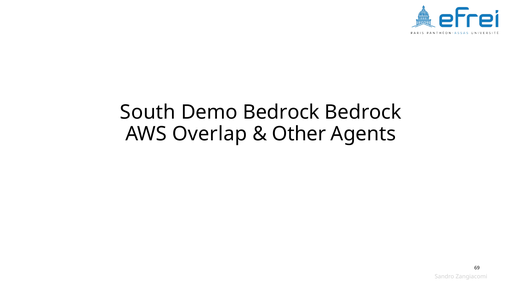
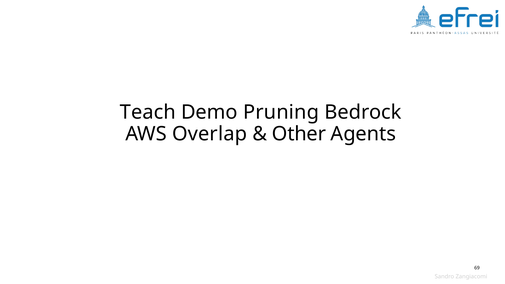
South: South -> Teach (148, 112)
Demo Bedrock: Bedrock -> Pruning (281, 112)
